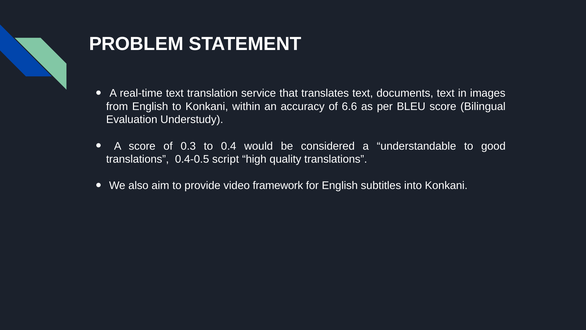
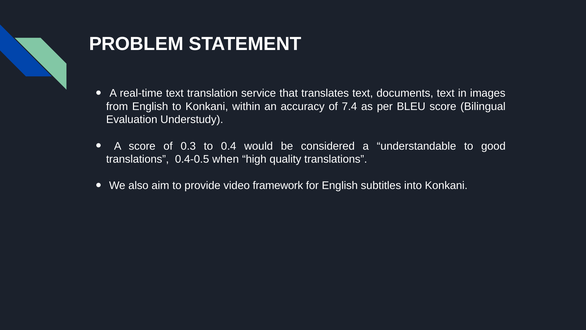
6.6: 6.6 -> 7.4 (349, 106)
script: script -> when (226, 159)
